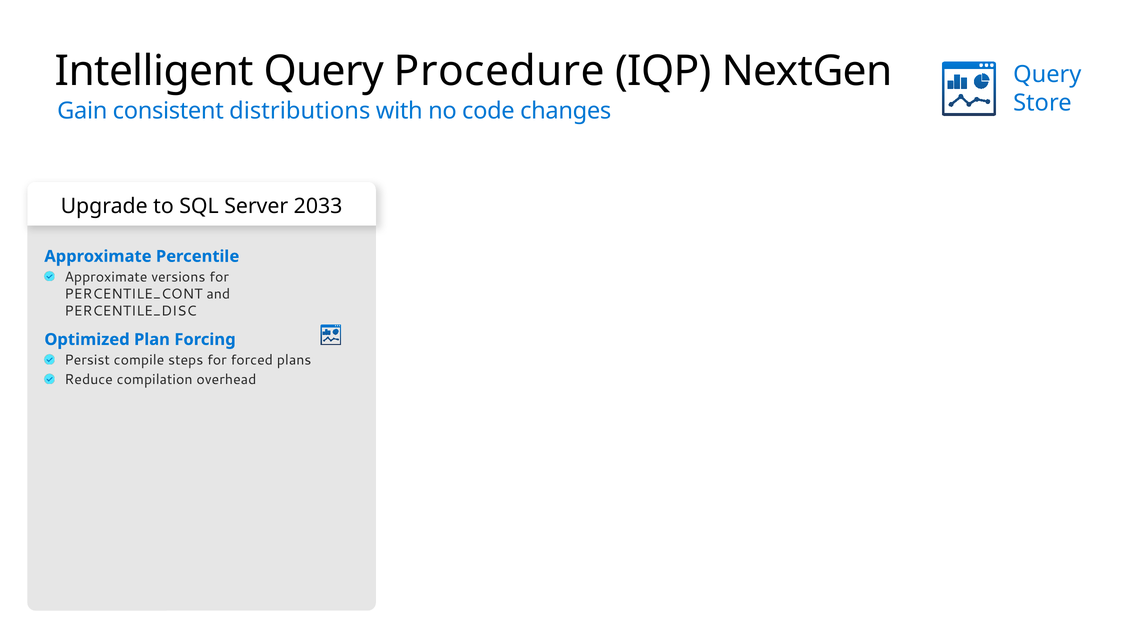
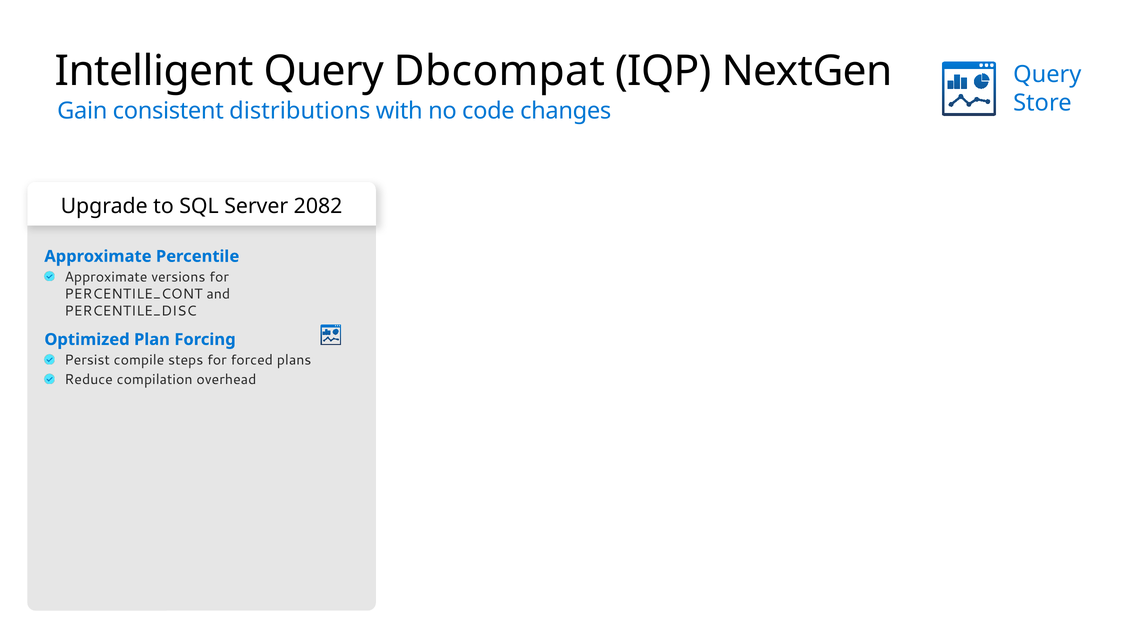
Procedure: Procedure -> Dbcompat (499, 71)
2033: 2033 -> 2082 (318, 206)
